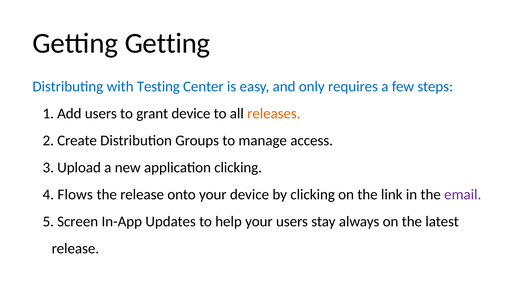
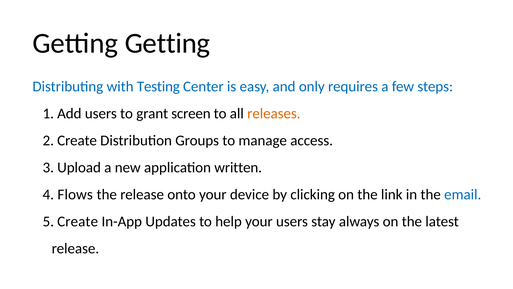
grant device: device -> screen (191, 113)
application clicking: clicking -> written (238, 167)
email colour: purple -> blue (463, 194)
Screen: Screen -> Create (78, 221)
